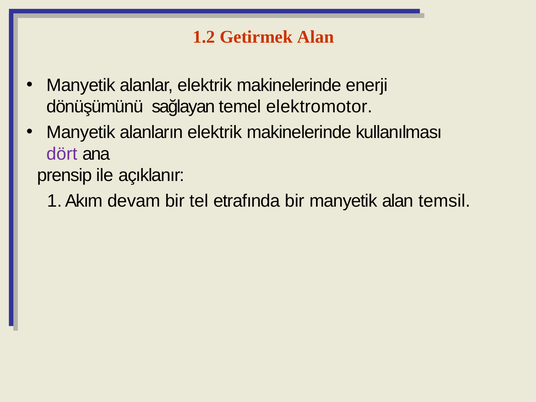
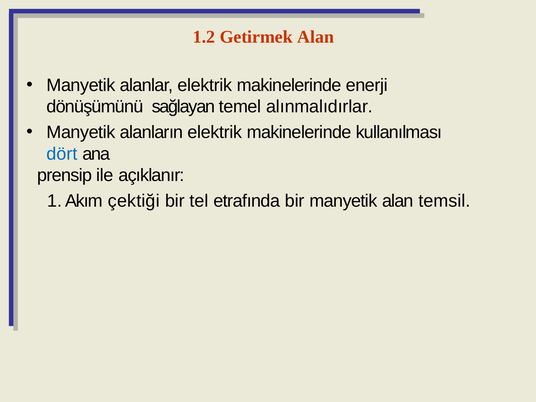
elektromotor: elektromotor -> alınmalıdırlar (320, 107)
dört colour: purple -> blue (62, 154)
devam: devam -> çektiği (134, 201)
